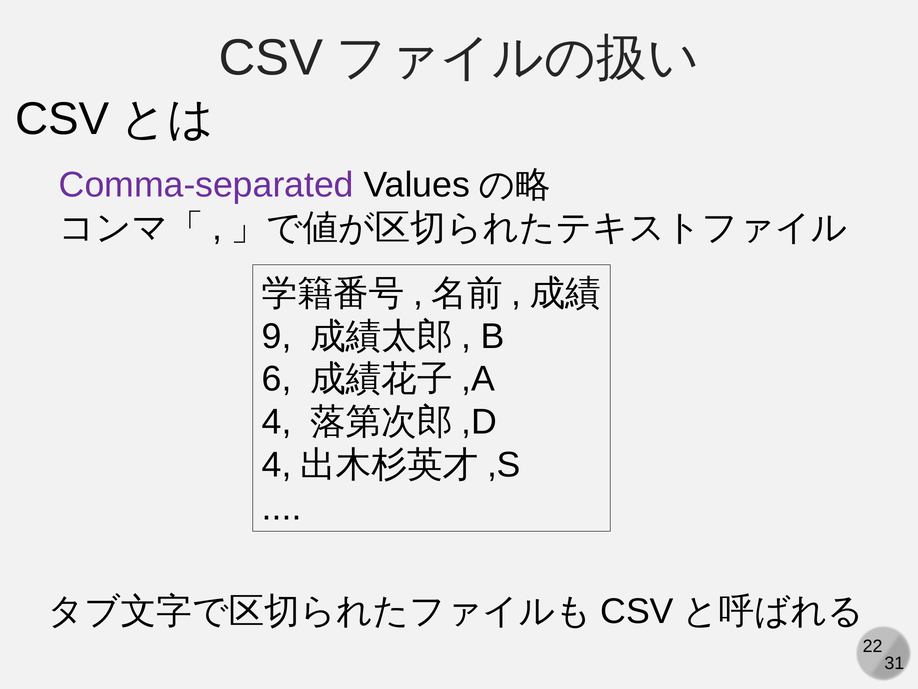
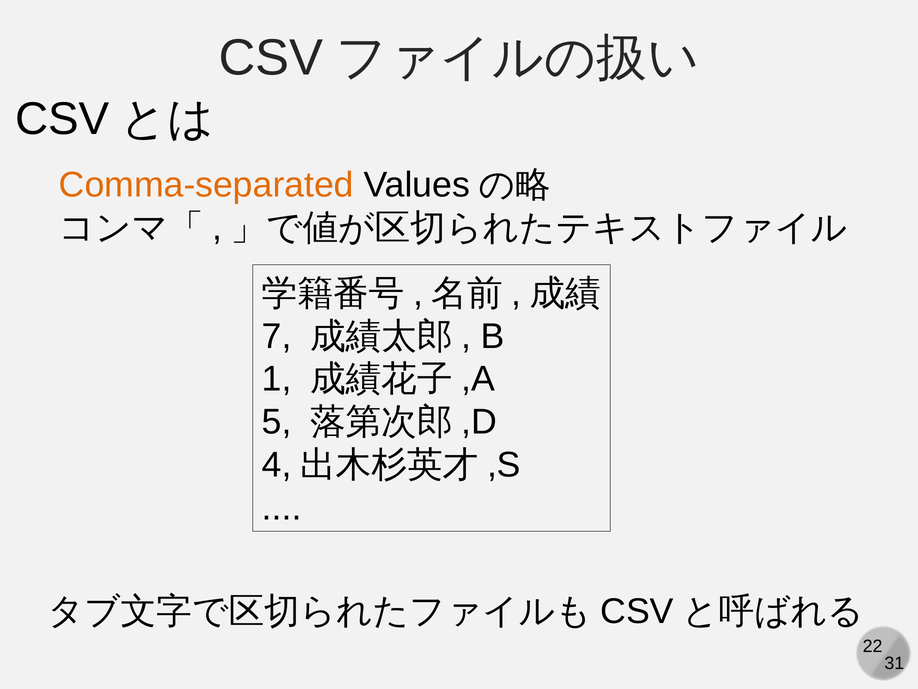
Comma-separated colour: purple -> orange (206, 185)
9: 9 -> 7 (277, 336)
6: 6 -> 1 (277, 379)
4: 4 -> 5 (277, 422)
